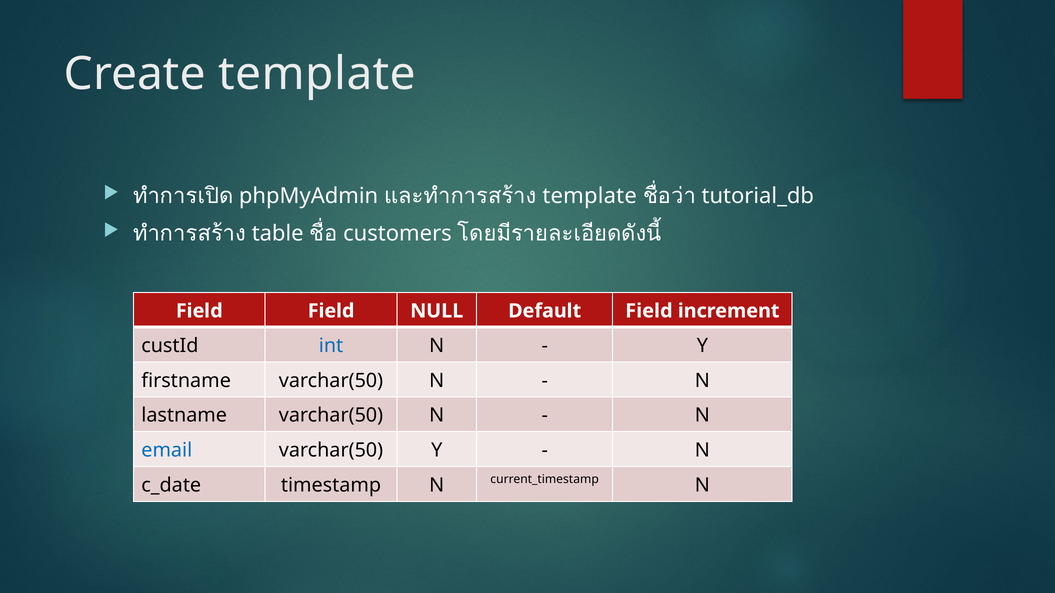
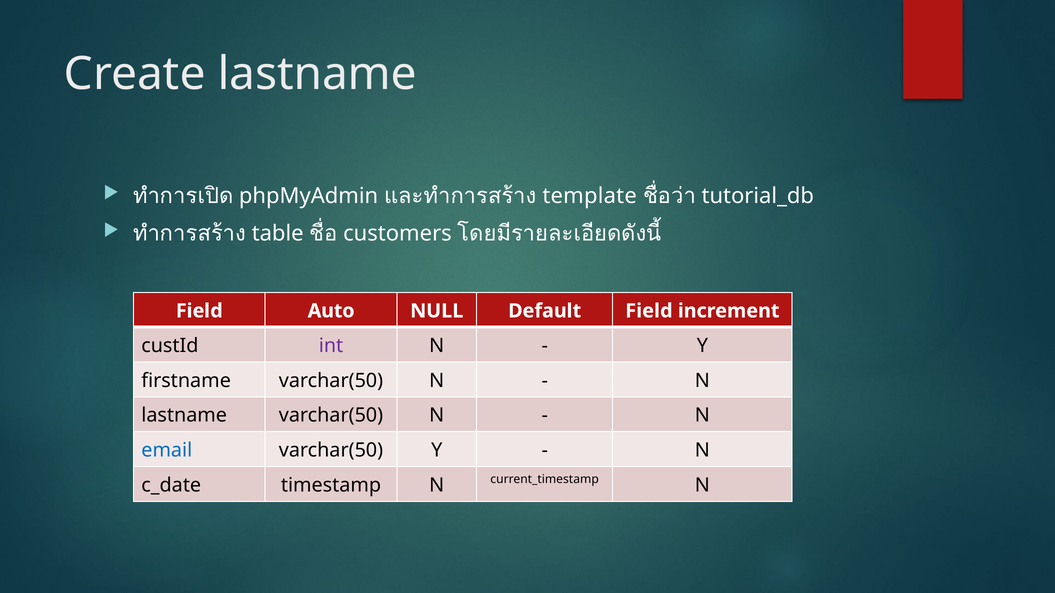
Create template: template -> lastname (317, 74)
Field Field: Field -> Auto (331, 311)
int colour: blue -> purple (331, 346)
